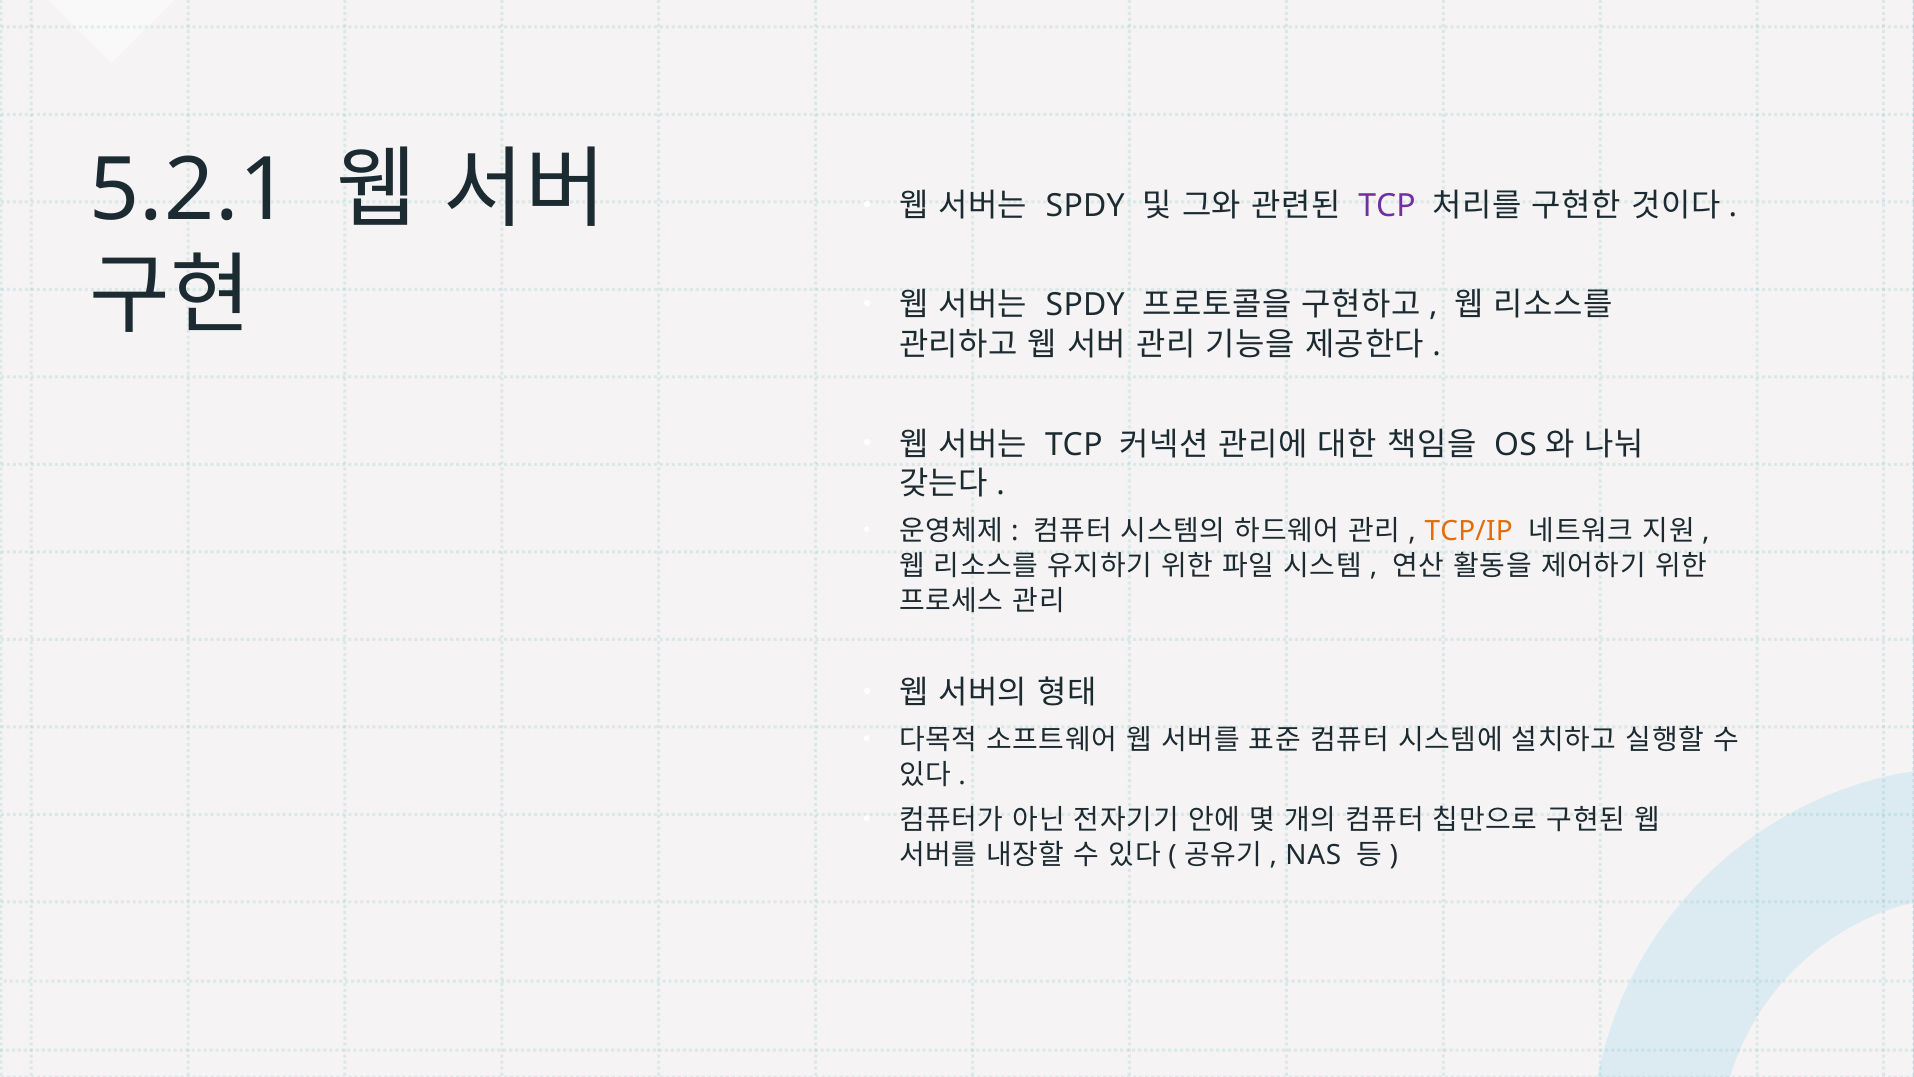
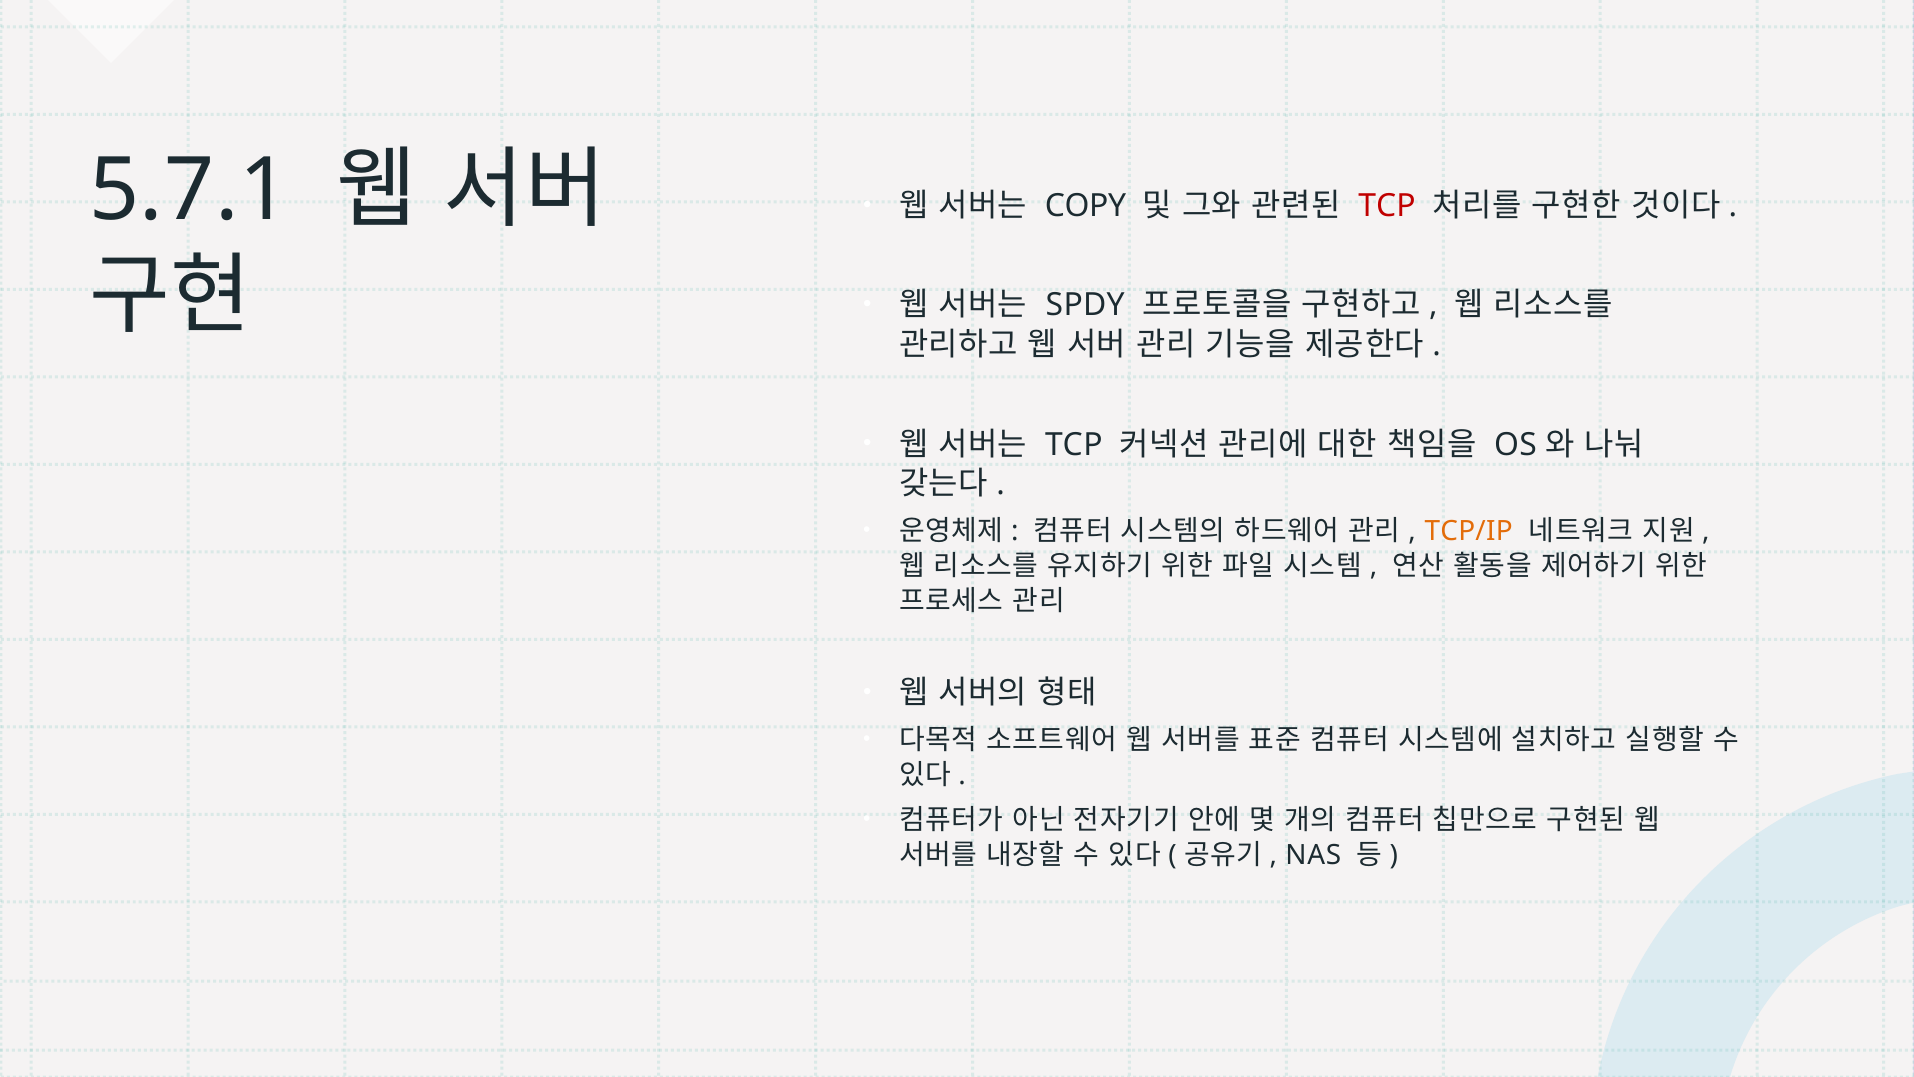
5.2.1: 5.2.1 -> 5.7.1 (189, 191)
SPDY: SPDY -> COPY (1086, 206)
TCP colour: purple -> red (1387, 206)
